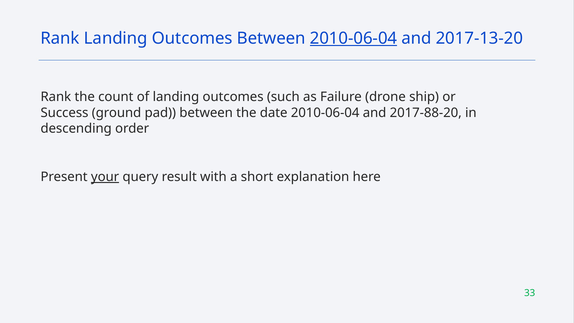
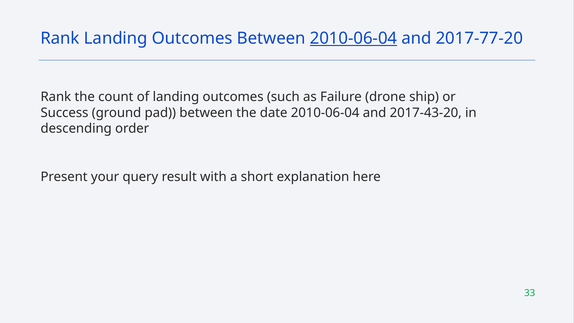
2017-13-20: 2017-13-20 -> 2017-77-20 (479, 38)
2017-88-20: 2017-88-20 -> 2017-43-20 (426, 113)
your underline: present -> none (105, 177)
